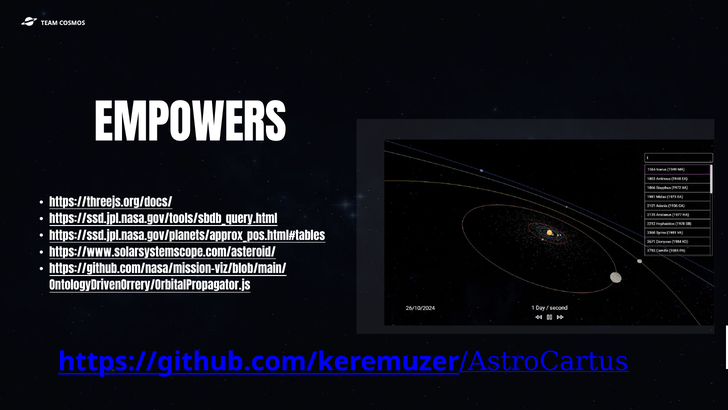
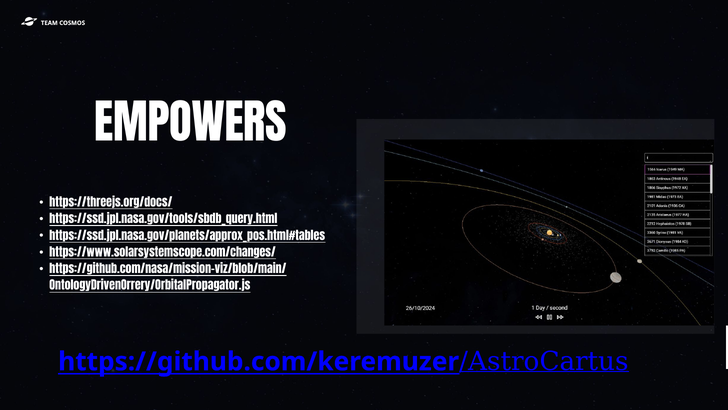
https://www.solarsystemscope.com/asteroid/: https://www.solarsystemscope.com/asteroid/ -> https://www.solarsystemscope.com/changes/ (163, 252)
